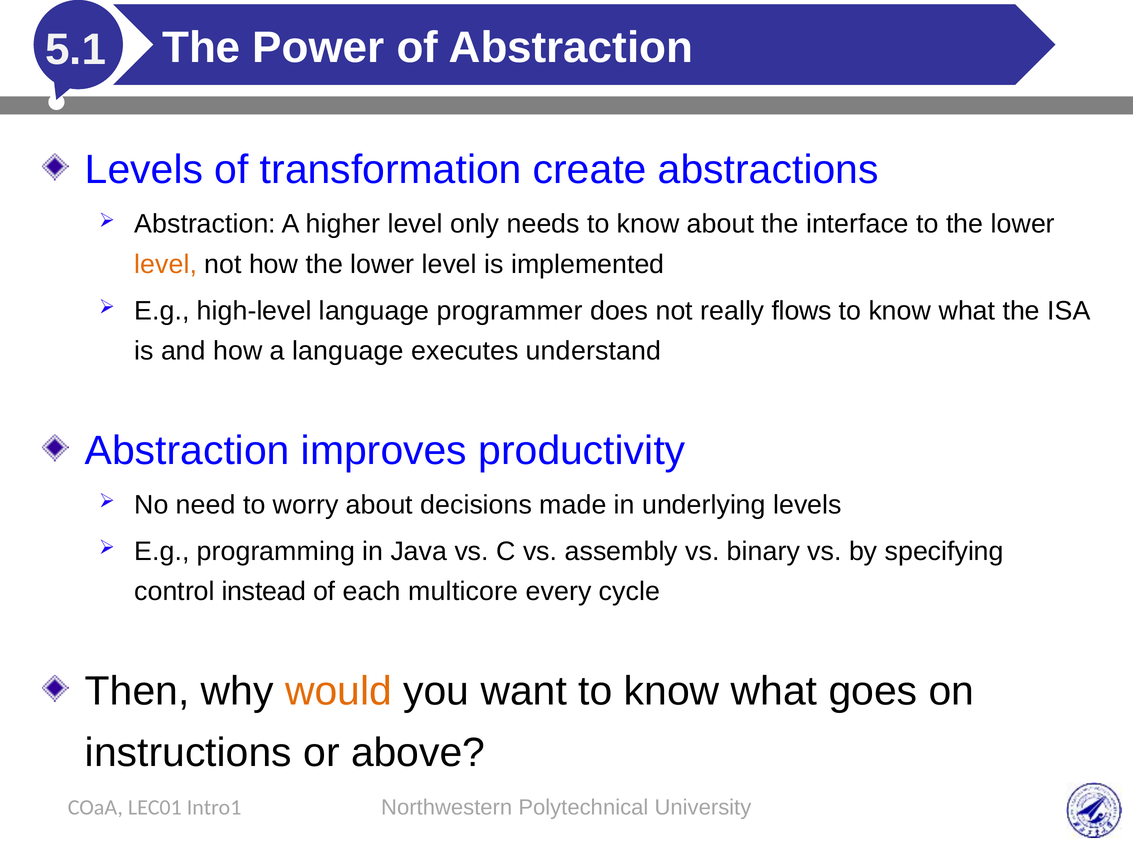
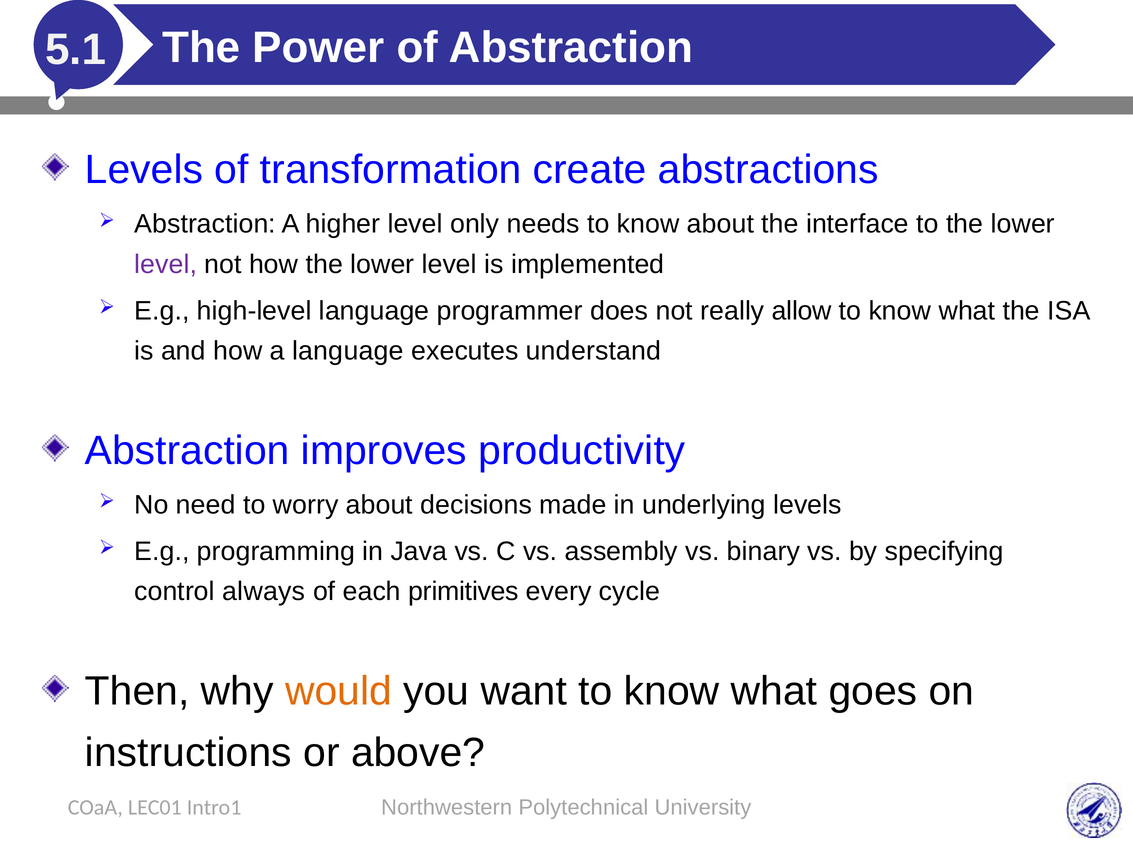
level colour: orange -> purple (166, 265)
flows: flows -> allow (802, 311)
instead: instead -> always (264, 592)
multicore: multicore -> primitives (464, 592)
